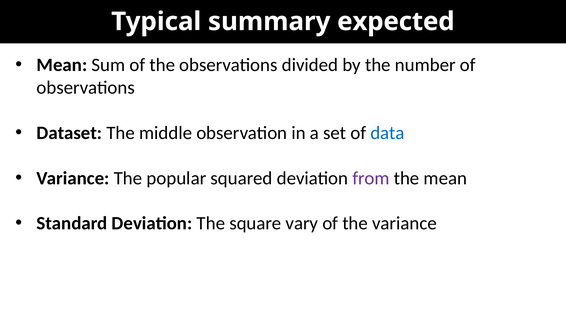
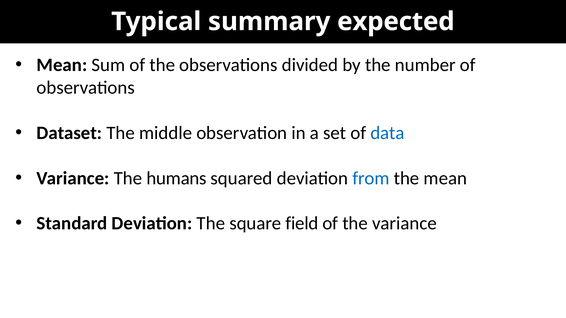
popular: popular -> humans (177, 178)
from colour: purple -> blue (371, 178)
vary: vary -> field (302, 224)
